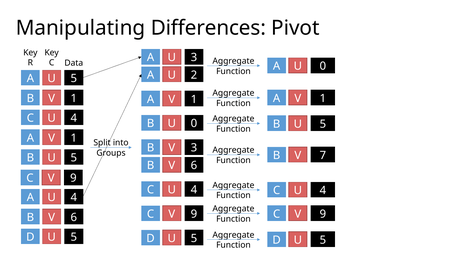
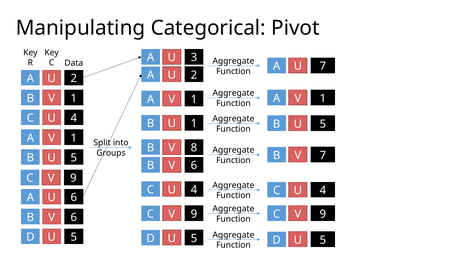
Differences: Differences -> Categorical (208, 28)
A 0: 0 -> 7 (323, 66)
5: 5 -> 2 (74, 78)
0: 0 -> 1 (194, 123)
B 3: 3 -> 8 (194, 148)
A 4: 4 -> 6 (74, 197)
